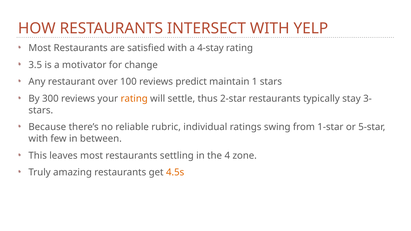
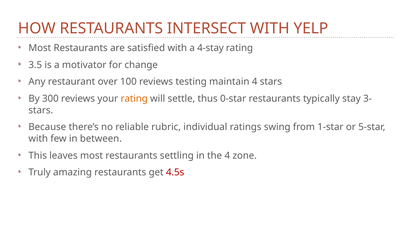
predict: predict -> testing (191, 82)
maintain 1: 1 -> 4 (255, 82)
2-star: 2-star -> 0-star (233, 99)
4.5s colour: orange -> red (175, 173)
